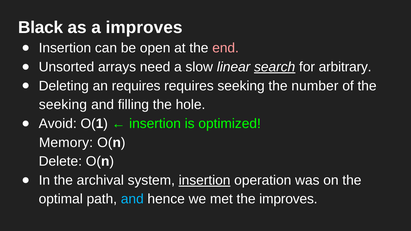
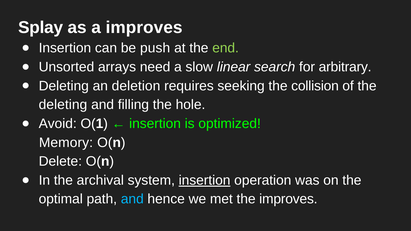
Black: Black -> Splay (41, 27)
open: open -> push (155, 48)
end colour: pink -> light green (226, 48)
search underline: present -> none (275, 67)
an requires: requires -> deletion (136, 86)
number: number -> collision (315, 86)
seeking: seeking -> deleting (63, 105)
